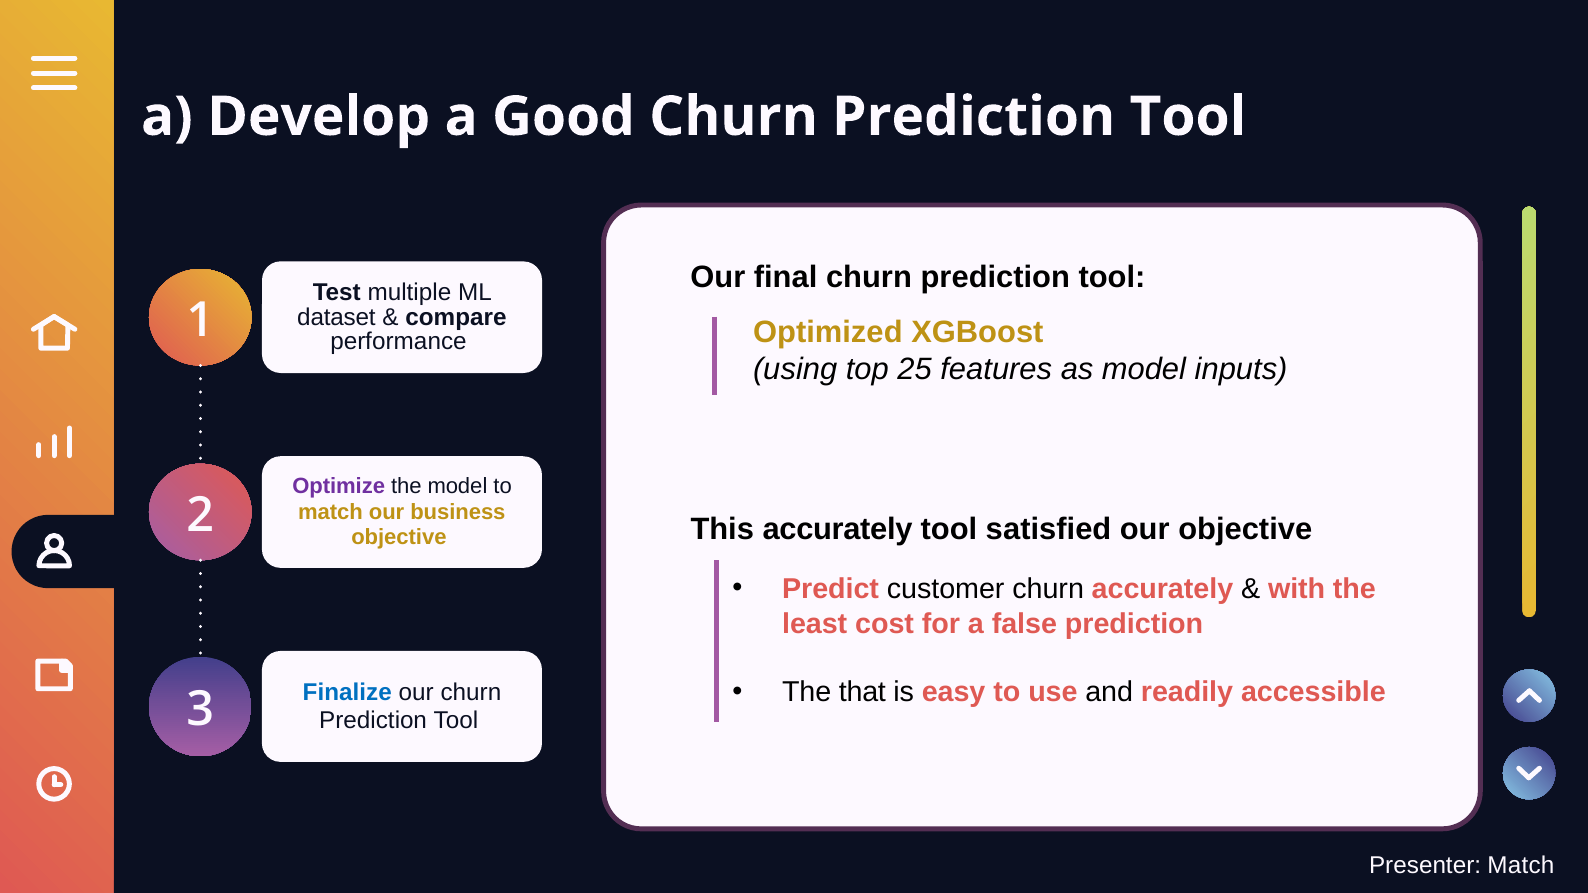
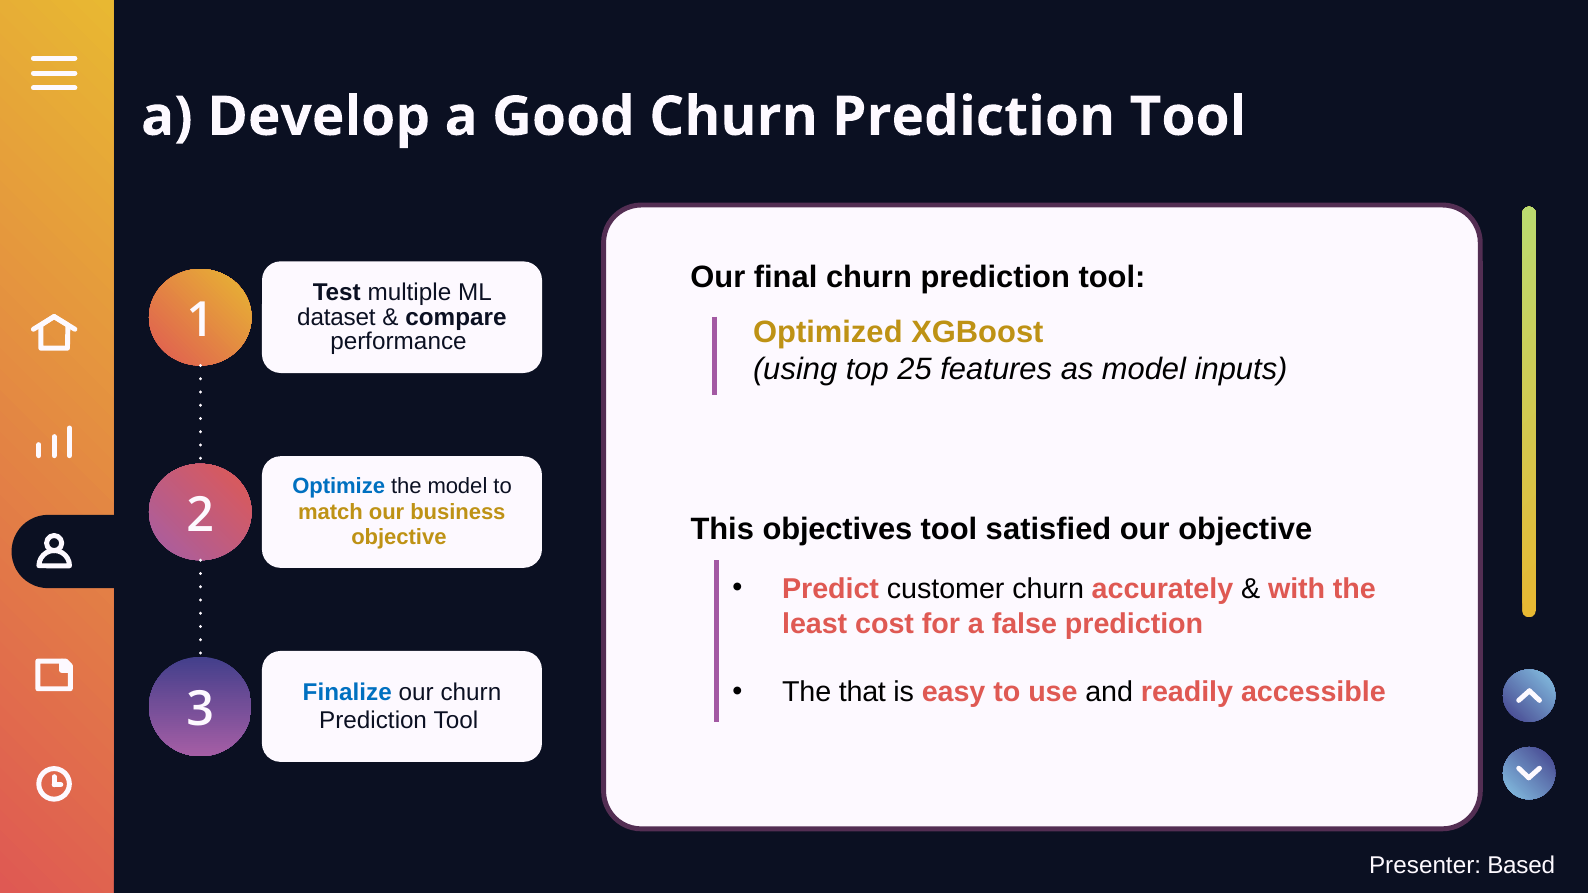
Optimize colour: purple -> blue (339, 487)
This accurately: accurately -> objectives (837, 530)
Presenter Match: Match -> Based (1521, 866)
